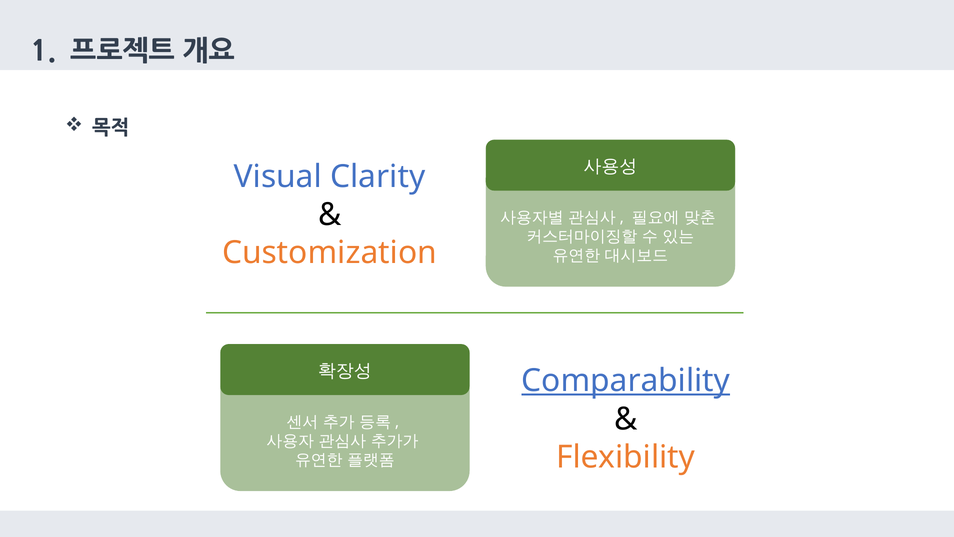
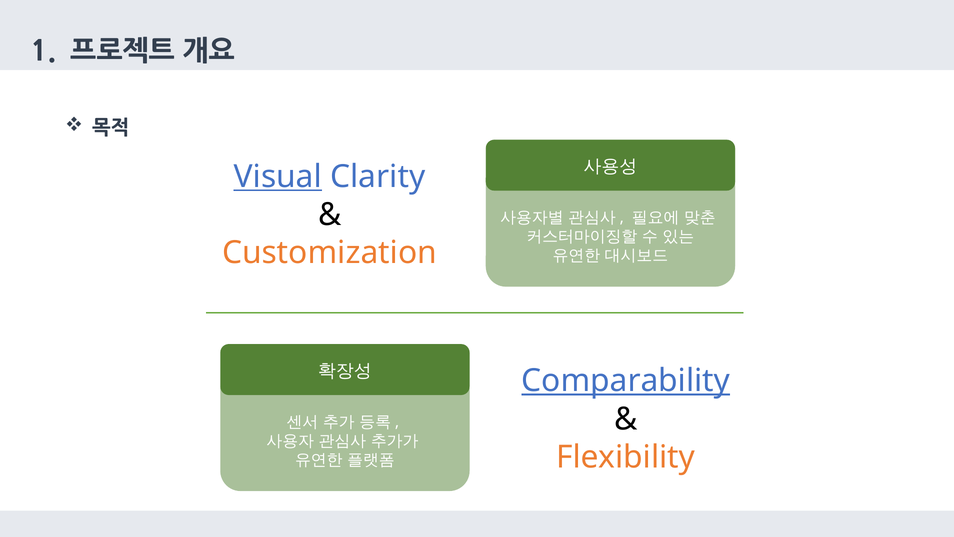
Visual underline: none -> present (278, 176)
